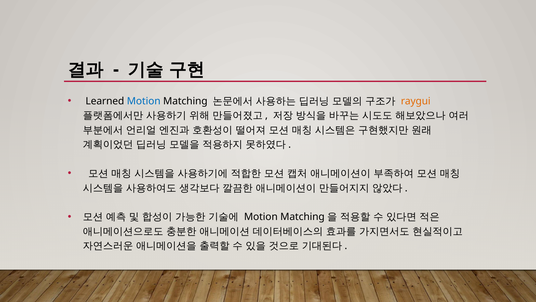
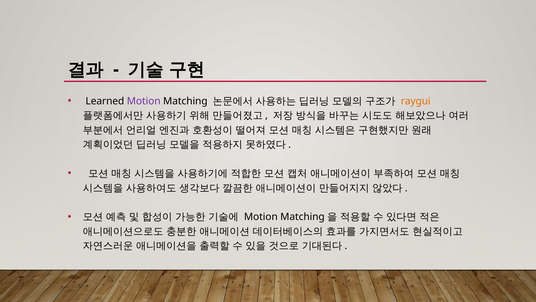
Motion colour: blue -> purple (144, 101)
